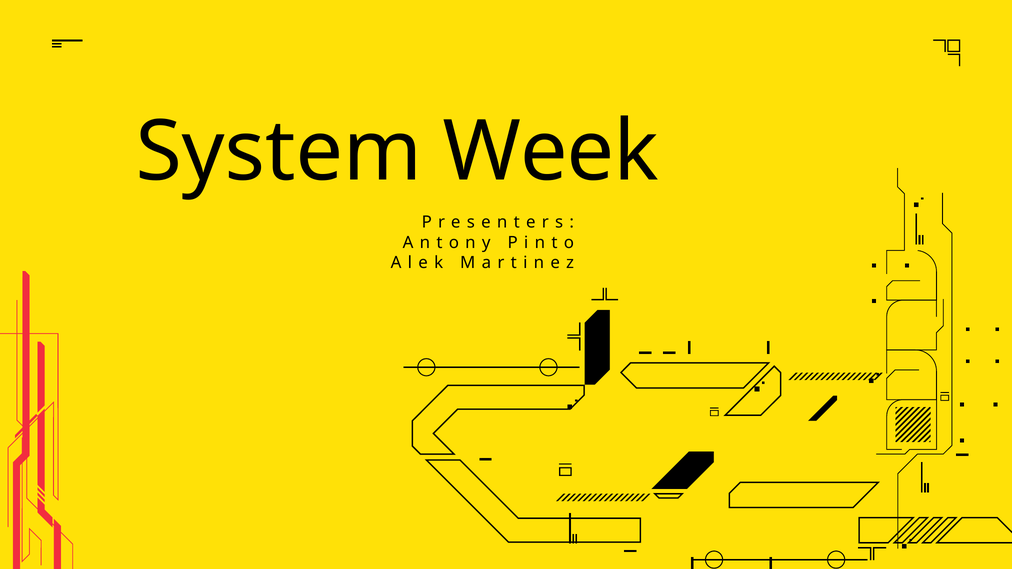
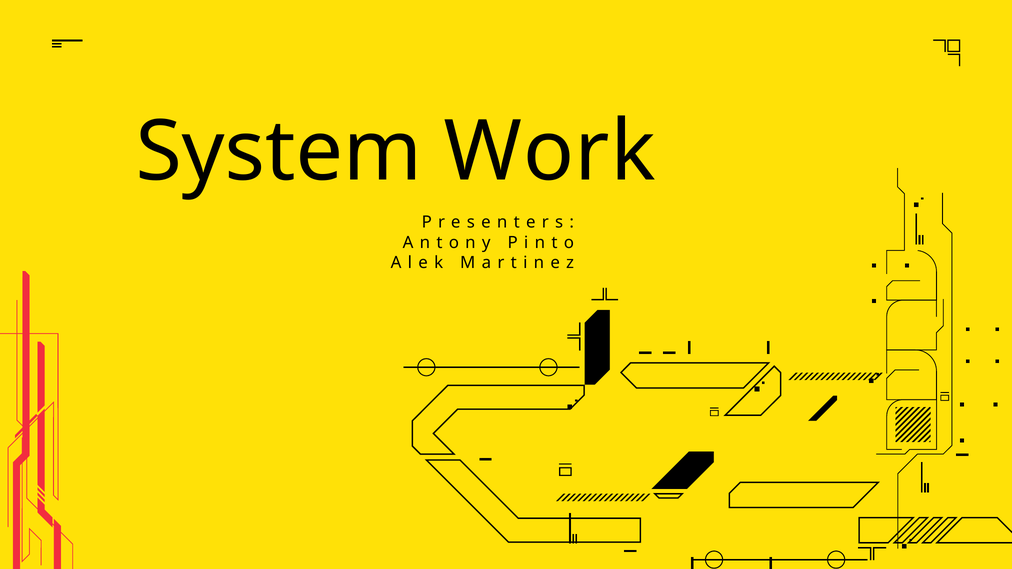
Week: Week -> Work (550, 152)
